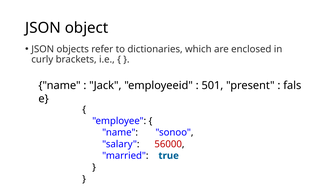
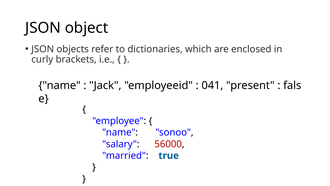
501: 501 -> 041 (212, 85)
